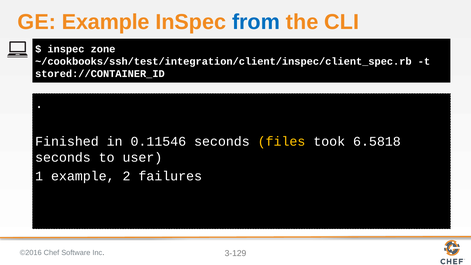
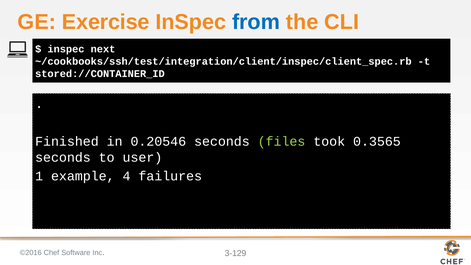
GE Example: Example -> Exercise (106, 22)
zone: zone -> next (103, 49)
0.11546: 0.11546 -> 0.20546 (158, 141)
files colour: yellow -> light green (282, 141)
6.5818: 6.5818 -> 0.3565 (377, 141)
2: 2 -> 4 (127, 176)
